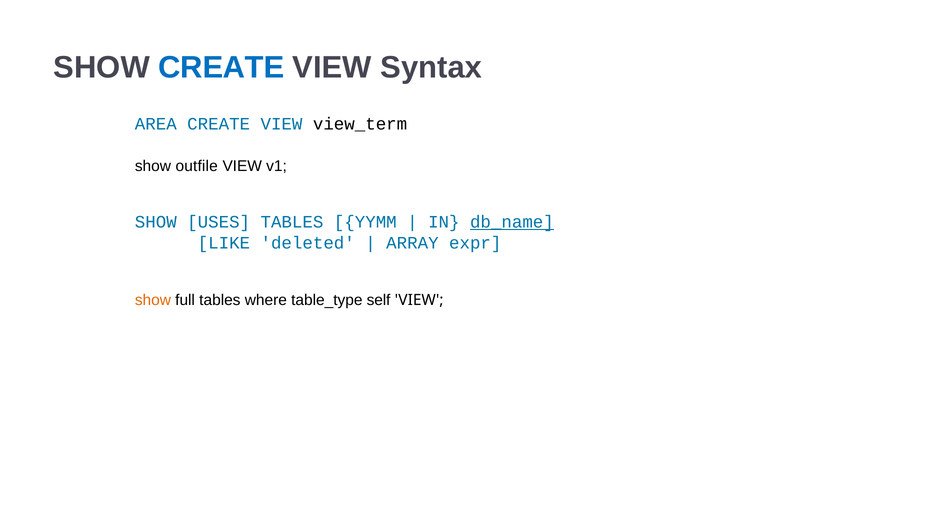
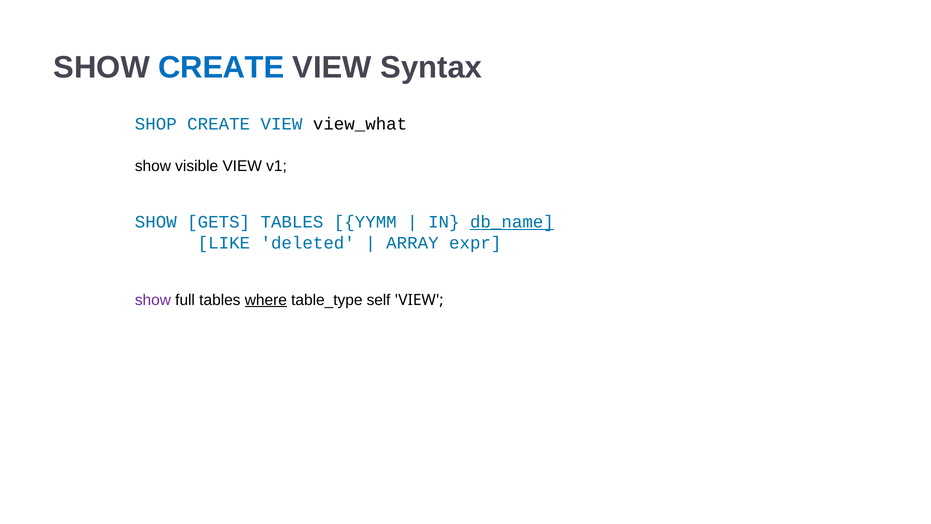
AREA: AREA -> SHOP (156, 124)
view_term: view_term -> view_what (360, 124)
outfile: outfile -> visible (197, 166)
USES: USES -> GETS (219, 222)
show colour: orange -> purple (153, 300)
where underline: none -> present (266, 300)
